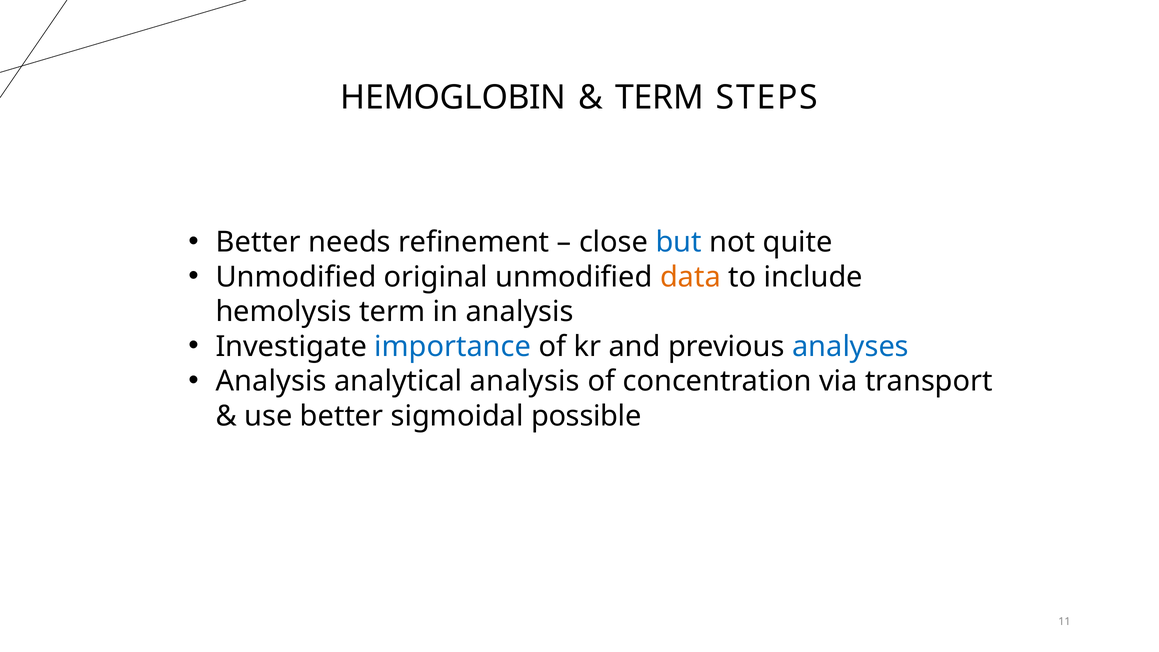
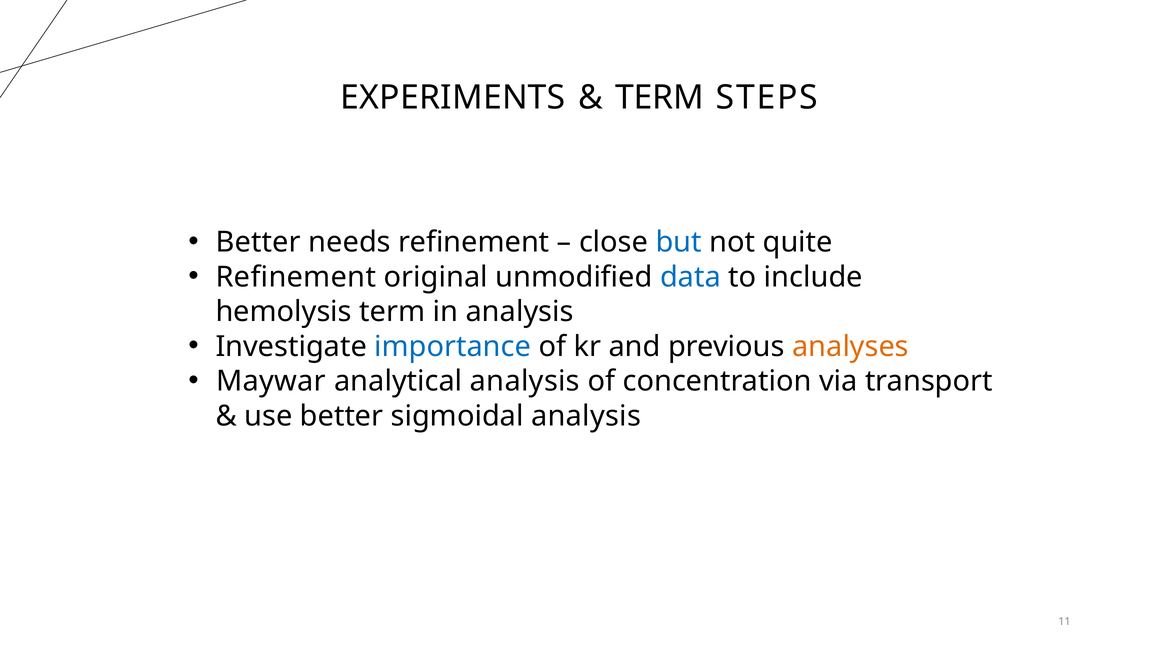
HEMOGLOBIN: HEMOGLOBIN -> EXPERIMENTS (453, 97)
Unmodified: Unmodified -> Refinement (296, 277)
data colour: orange -> blue (690, 277)
analyses colour: blue -> orange (850, 346)
Analysis: Analysis -> Maywar (271, 381)
sigmoidal possible: possible -> analysis (586, 416)
